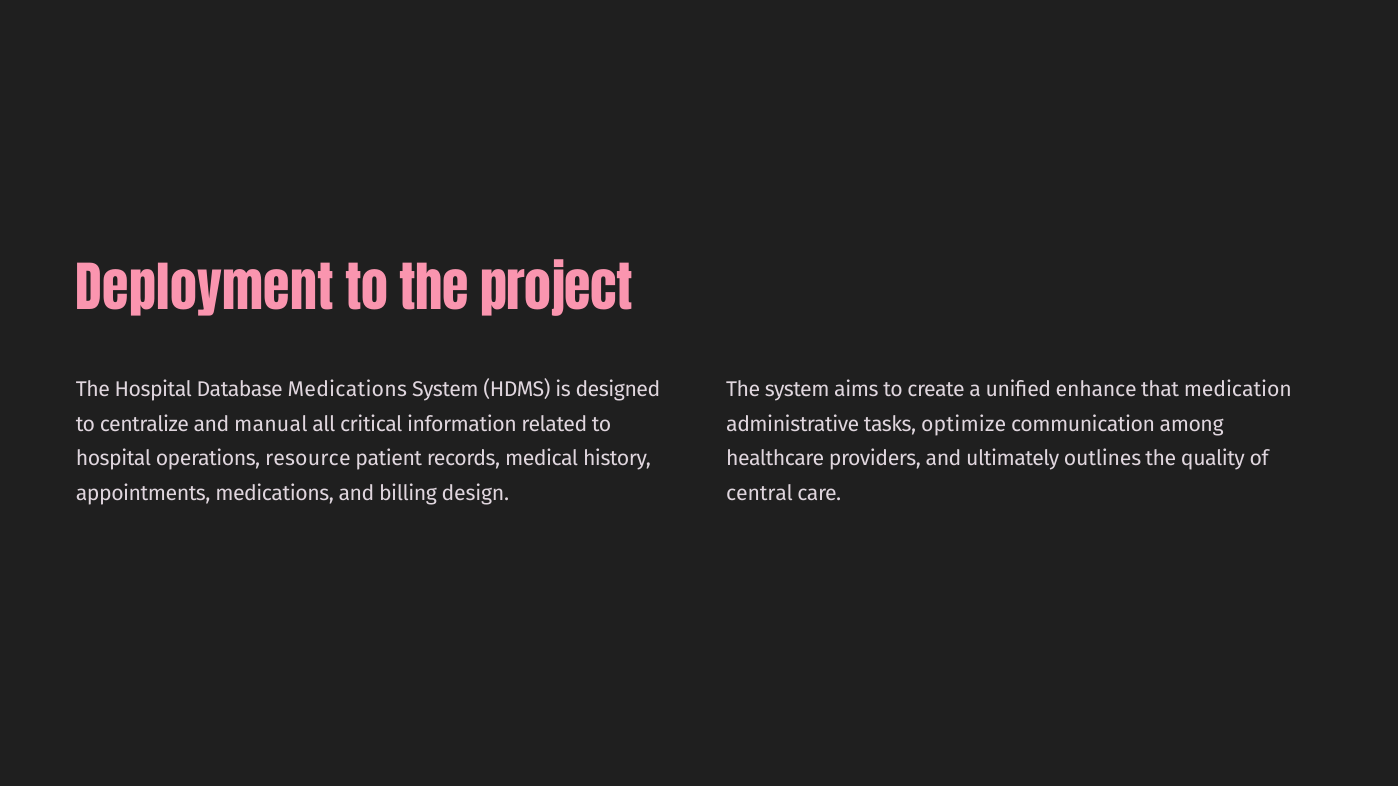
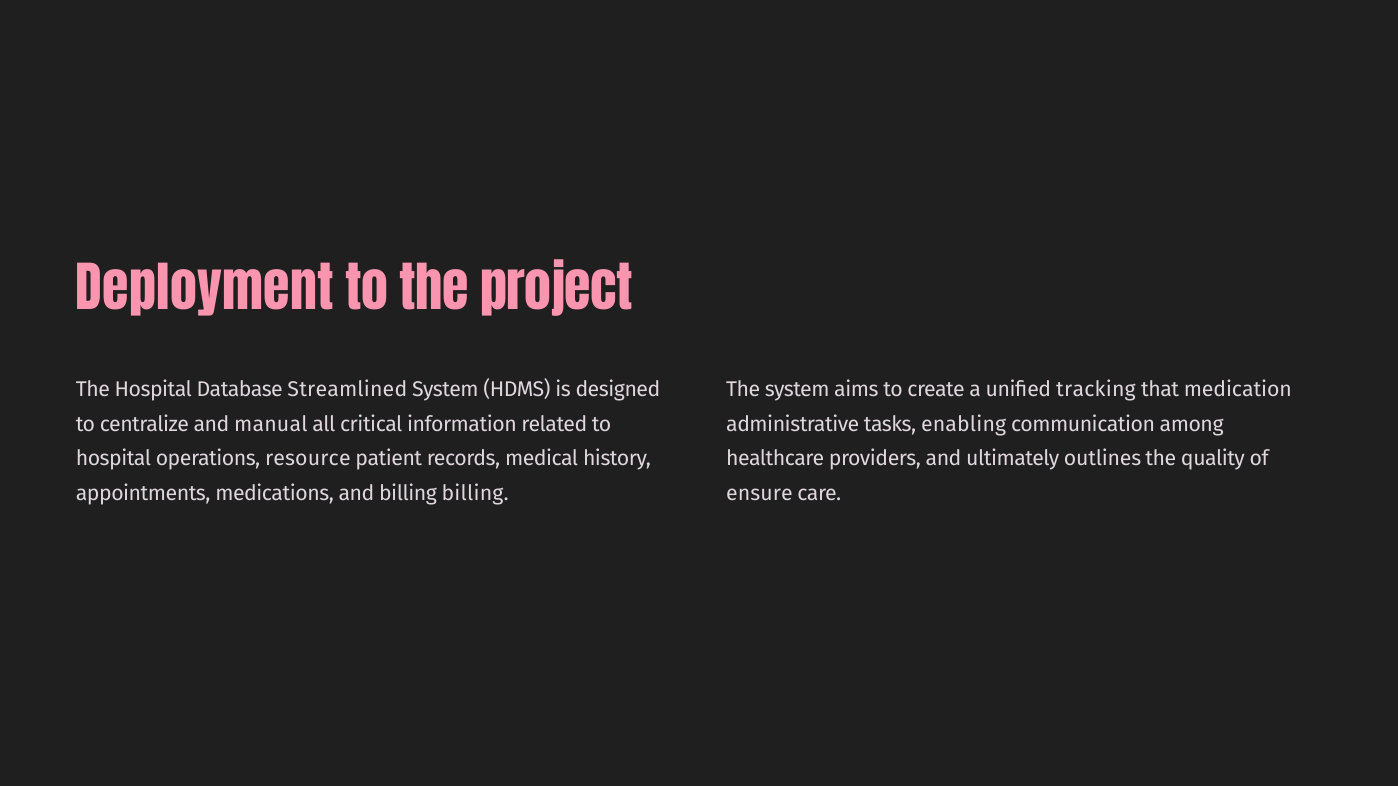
Database Medications: Medications -> Streamlined (347, 390)
enhance: enhance -> tracking (1096, 390)
optimize: optimize -> enabling (964, 425)
billing design: design -> billing (475, 494)
central: central -> ensure (759, 494)
